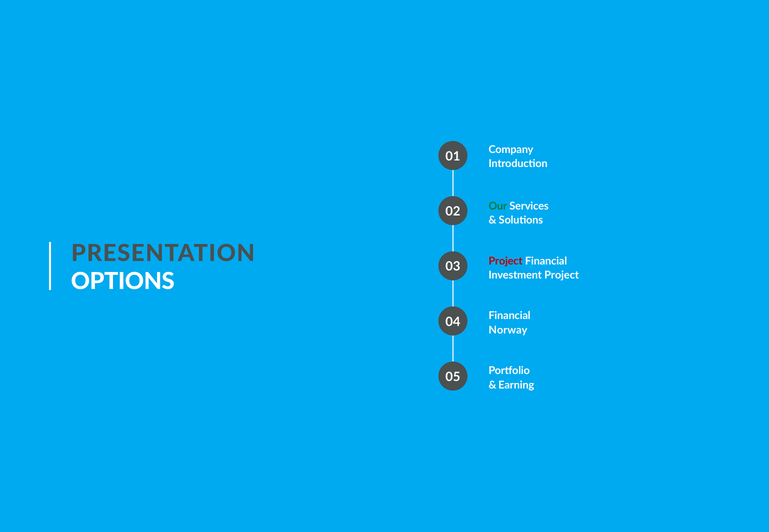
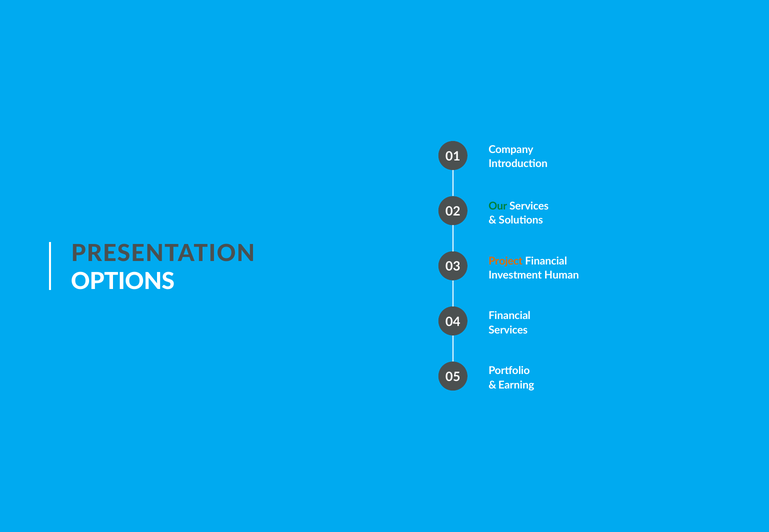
Project colour: red -> orange (506, 261)
Investment Project: Project -> Human (562, 275)
Norway: Norway -> Services (508, 330)
